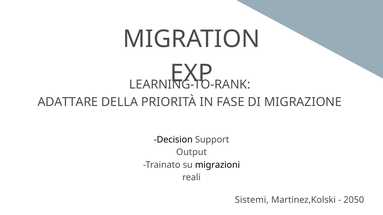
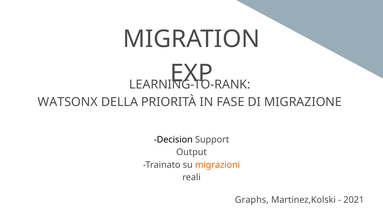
ADATTARE: ADATTARE -> WATSONX (68, 102)
migrazioni colour: black -> orange (218, 165)
Sistemi: Sistemi -> Graphs (252, 200)
2050: 2050 -> 2021 (354, 200)
